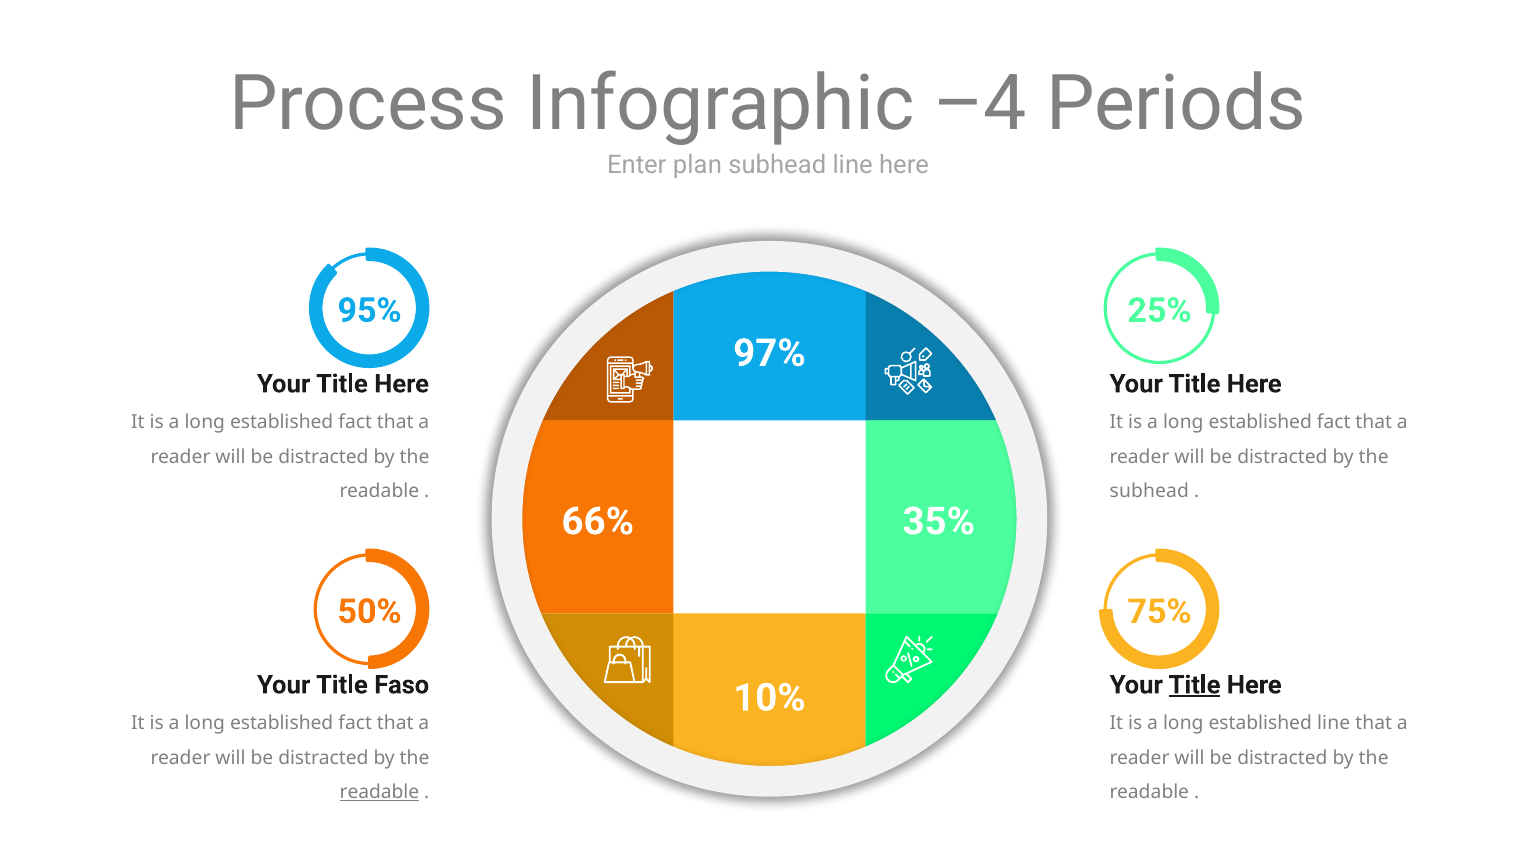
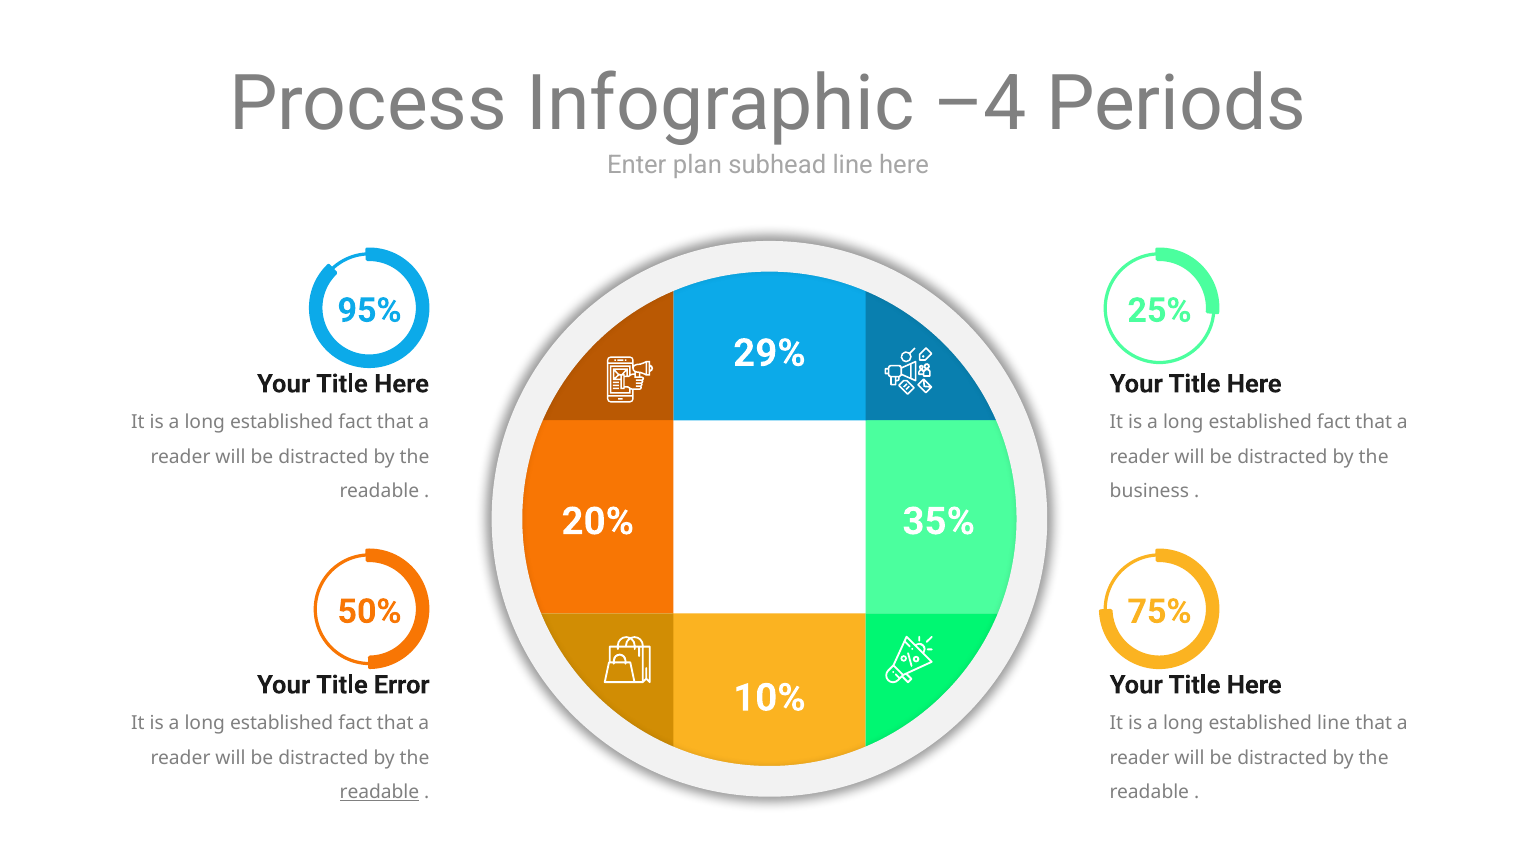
97%: 97% -> 29% (769, 353)
subhead: subhead -> business (1149, 491)
66%: 66% -> 20% (598, 521)
Faso: Faso -> Error (402, 685)
Title underline: present -> none (1195, 685)
